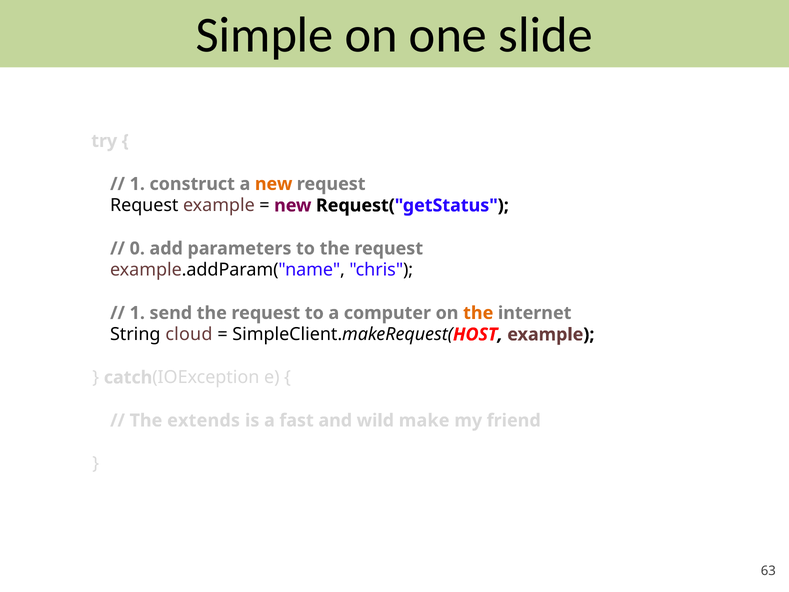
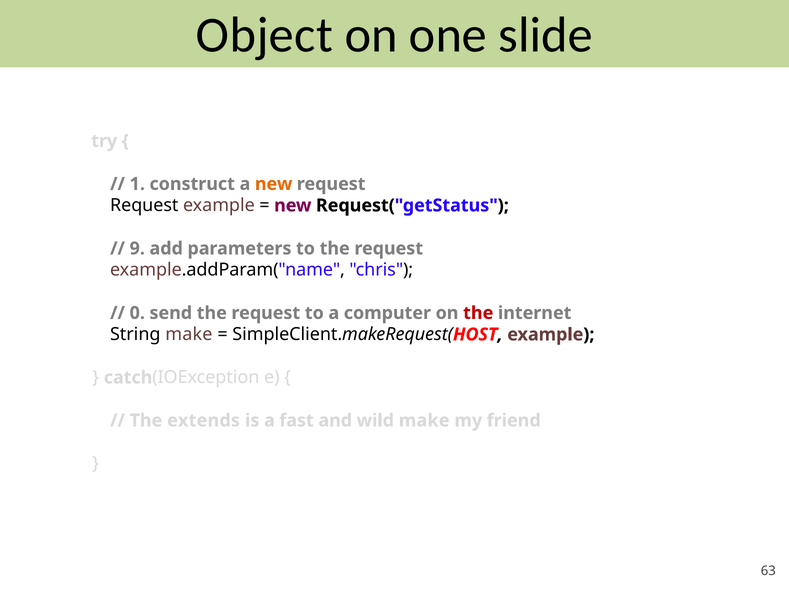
Simple: Simple -> Object (264, 35)
0: 0 -> 9 (137, 248)
1: 1 -> 0 (137, 313)
the colour: orange -> red (478, 313)
String cloud: cloud -> make (189, 334)
